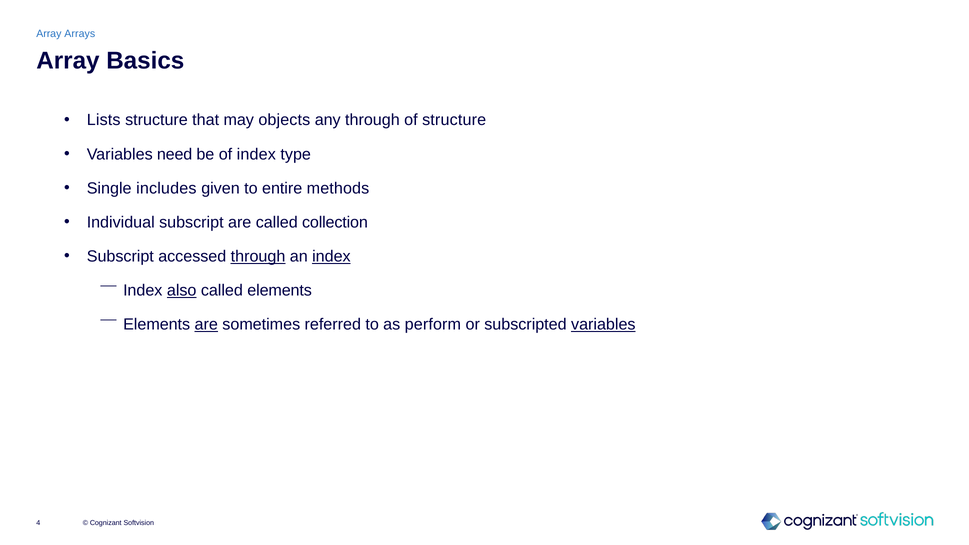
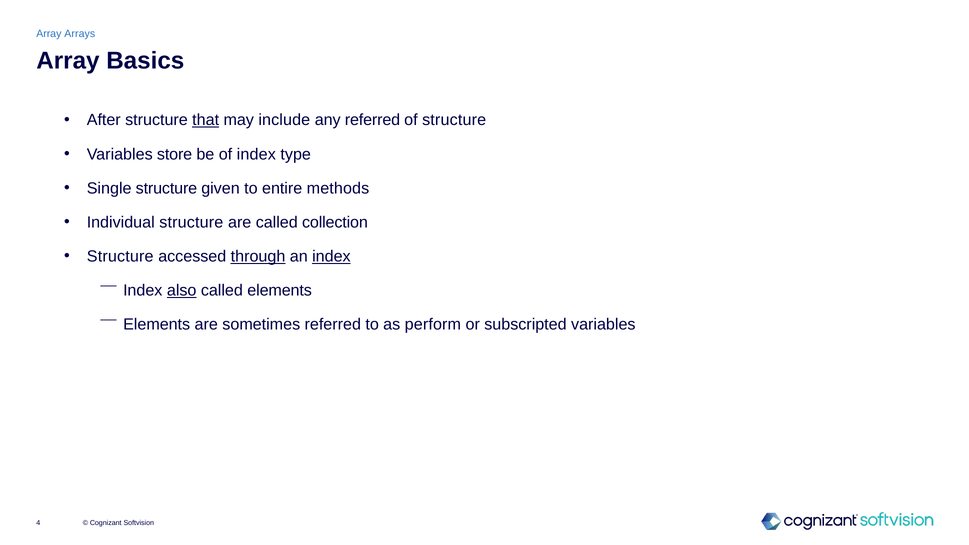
Lists: Lists -> After (104, 120)
that underline: none -> present (206, 120)
objects: objects -> include (284, 120)
any through: through -> referred (373, 120)
need: need -> store (175, 154)
Single includes: includes -> structure (166, 188)
Individual subscript: subscript -> structure (191, 222)
Subscript: Subscript -> Structure (120, 256)
are underline: present -> none (206, 325)
variables underline: present -> none (603, 325)
